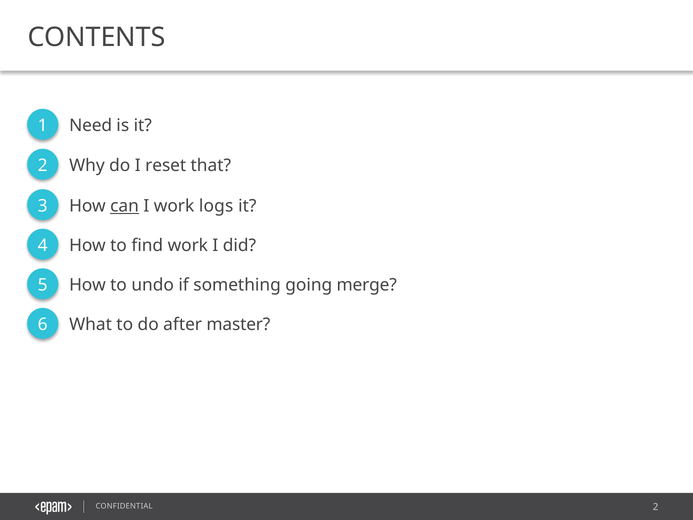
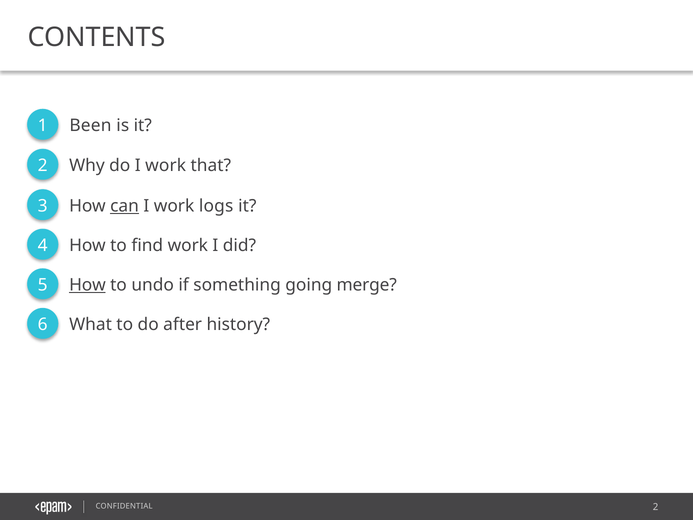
Need: Need -> Been (90, 126)
do I reset: reset -> work (166, 166)
How underline: none -> present (87, 285)
master: master -> history (238, 325)
